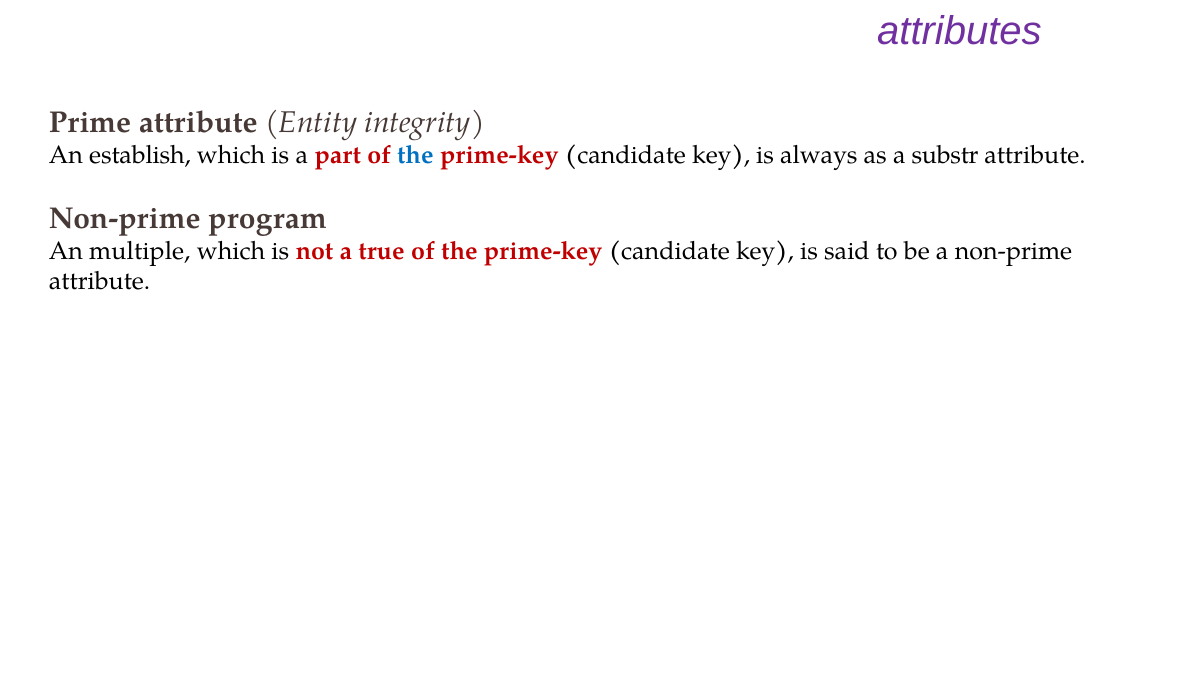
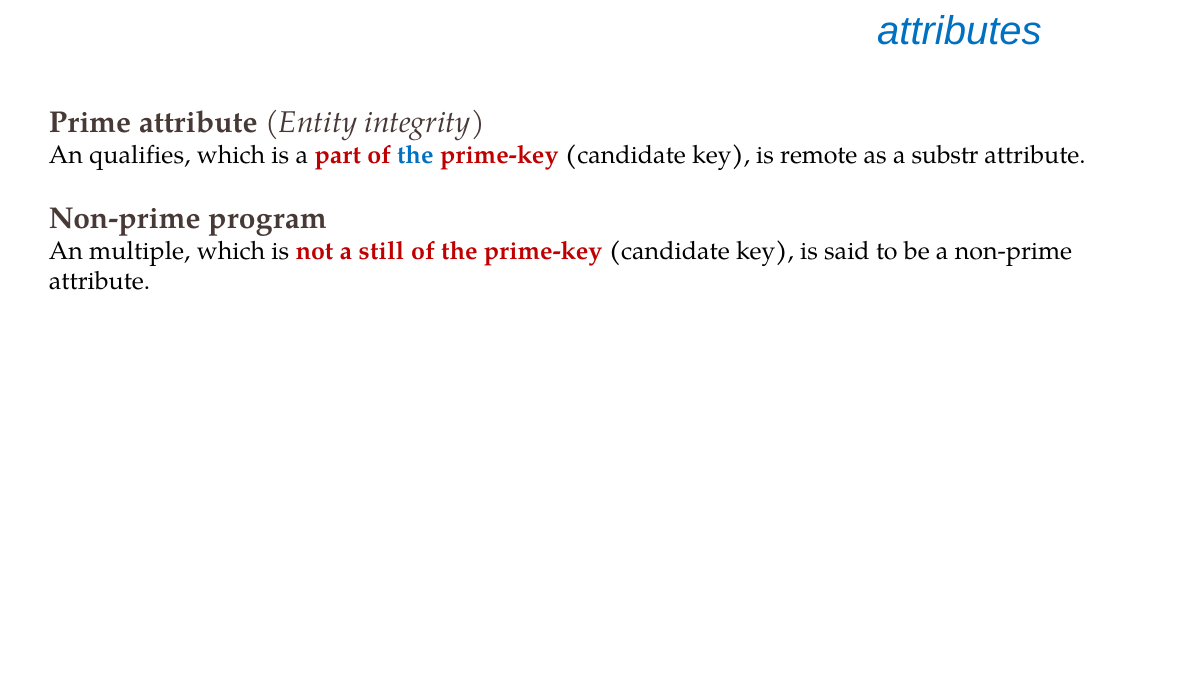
attributes colour: purple -> blue (959, 31)
establish: establish -> qualifies (140, 155)
always: always -> remote (819, 155)
true: true -> still (381, 251)
